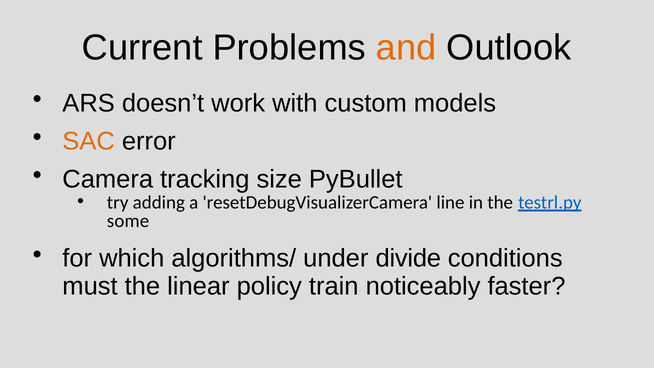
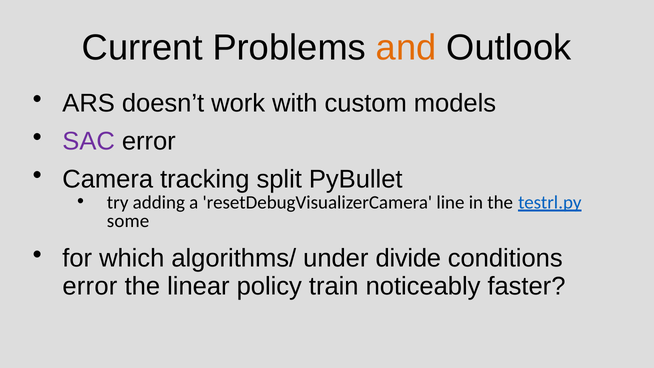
SAC colour: orange -> purple (89, 141)
size: size -> split (279, 179)
must: must -> error (90, 286)
